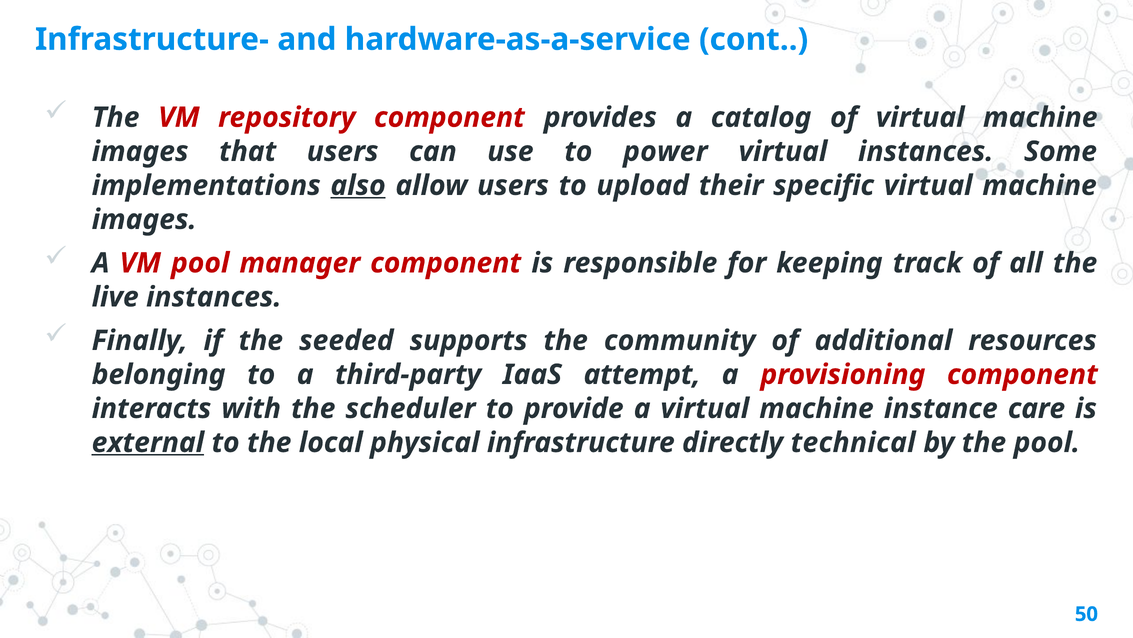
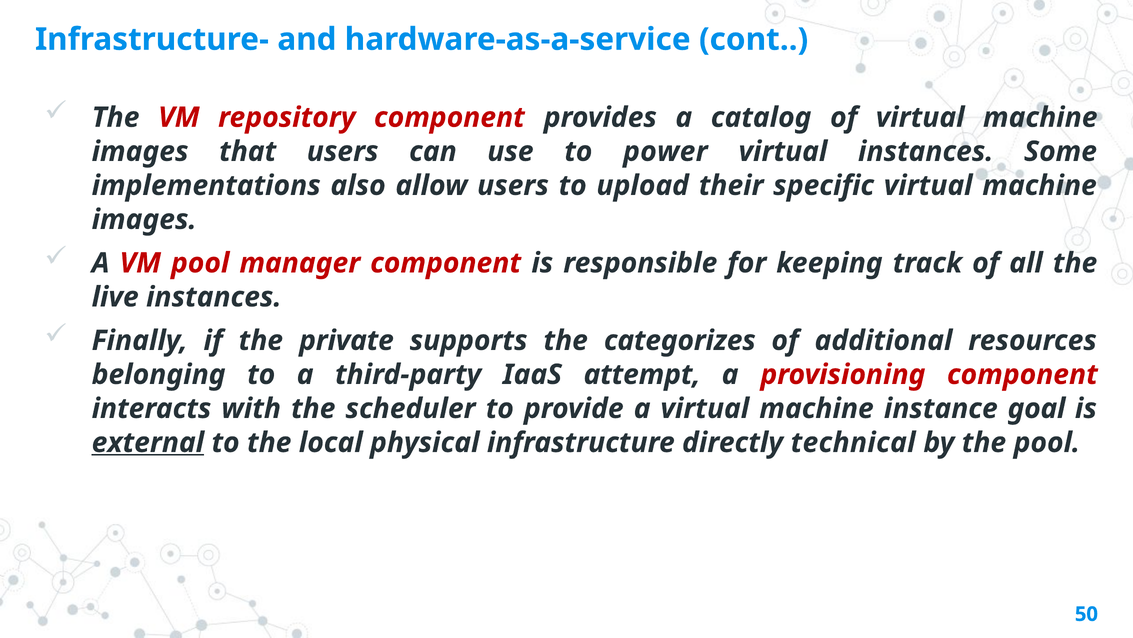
also underline: present -> none (358, 185)
seeded: seeded -> private (346, 340)
community: community -> categorizes (680, 340)
care: care -> goal (1037, 408)
